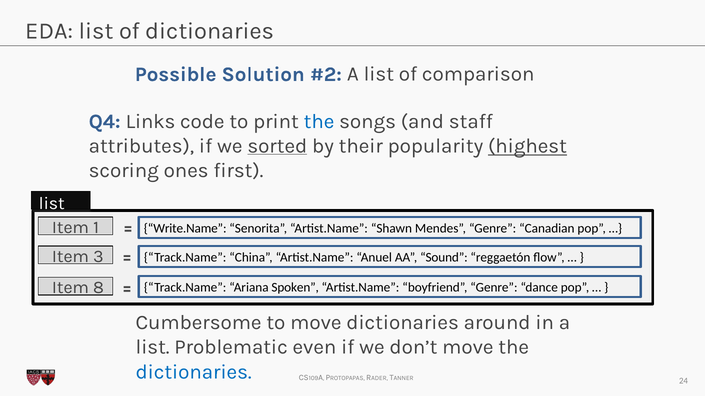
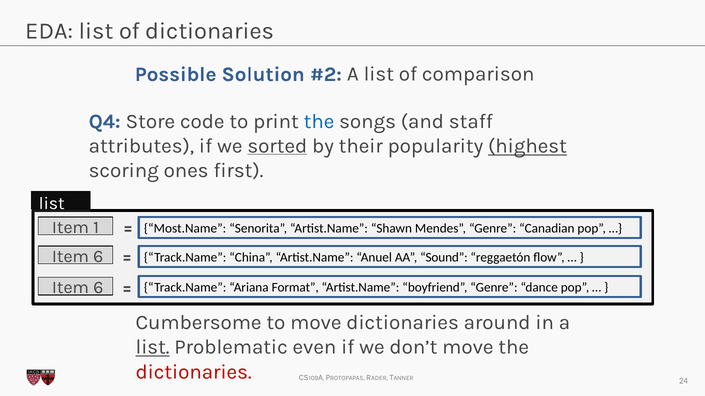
Links: Links -> Store (150, 122)
Write.Name: Write.Name -> Most.Name (185, 229)
3: 3 -> 6 (98, 257)
8: 8 -> 6 (98, 288)
Spoken: Spoken -> Format (295, 288)
list underline: none -> present (153, 348)
dictionaries colour: blue -> red (194, 372)
